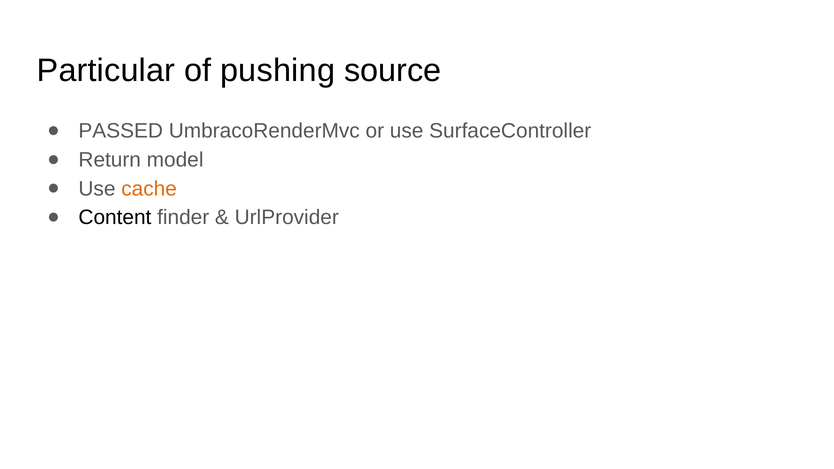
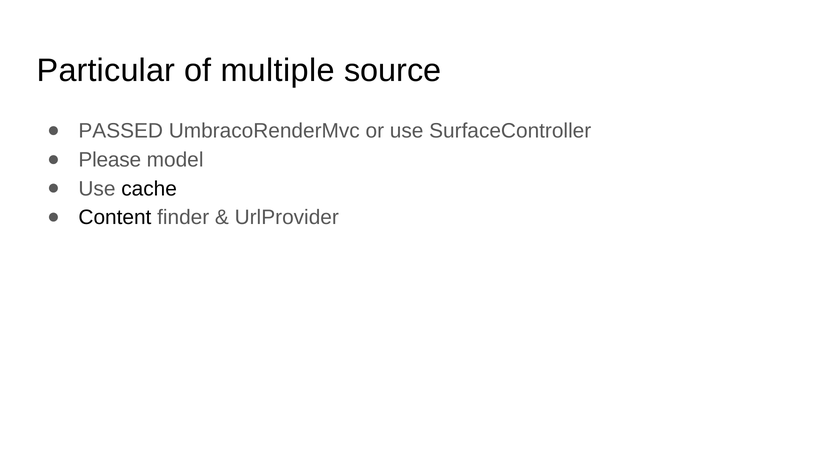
pushing: pushing -> multiple (278, 71)
Return: Return -> Please (110, 160)
cache colour: orange -> black (149, 189)
